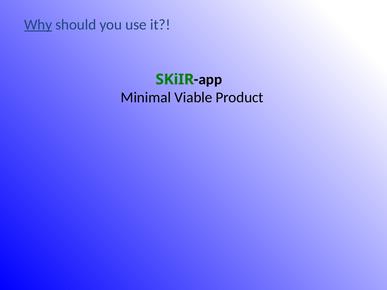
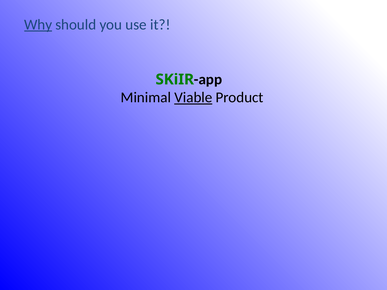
Viable underline: none -> present (193, 98)
